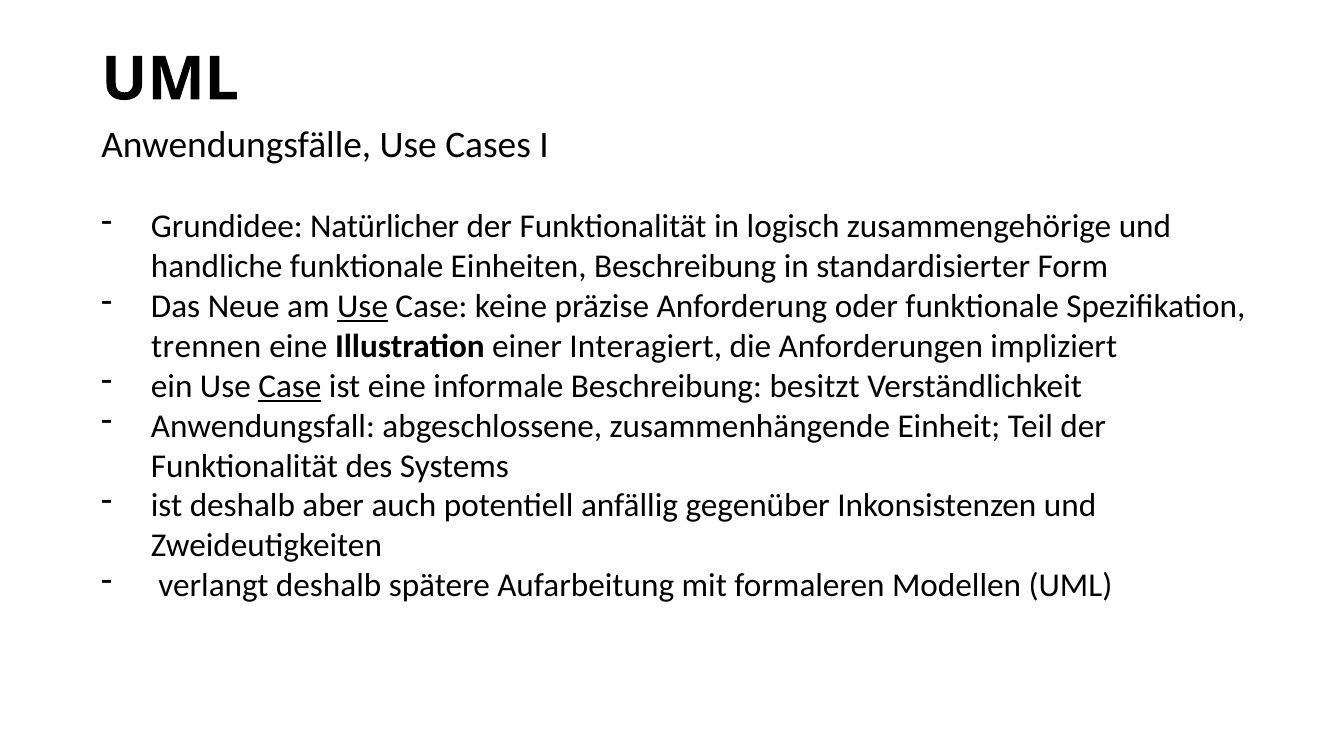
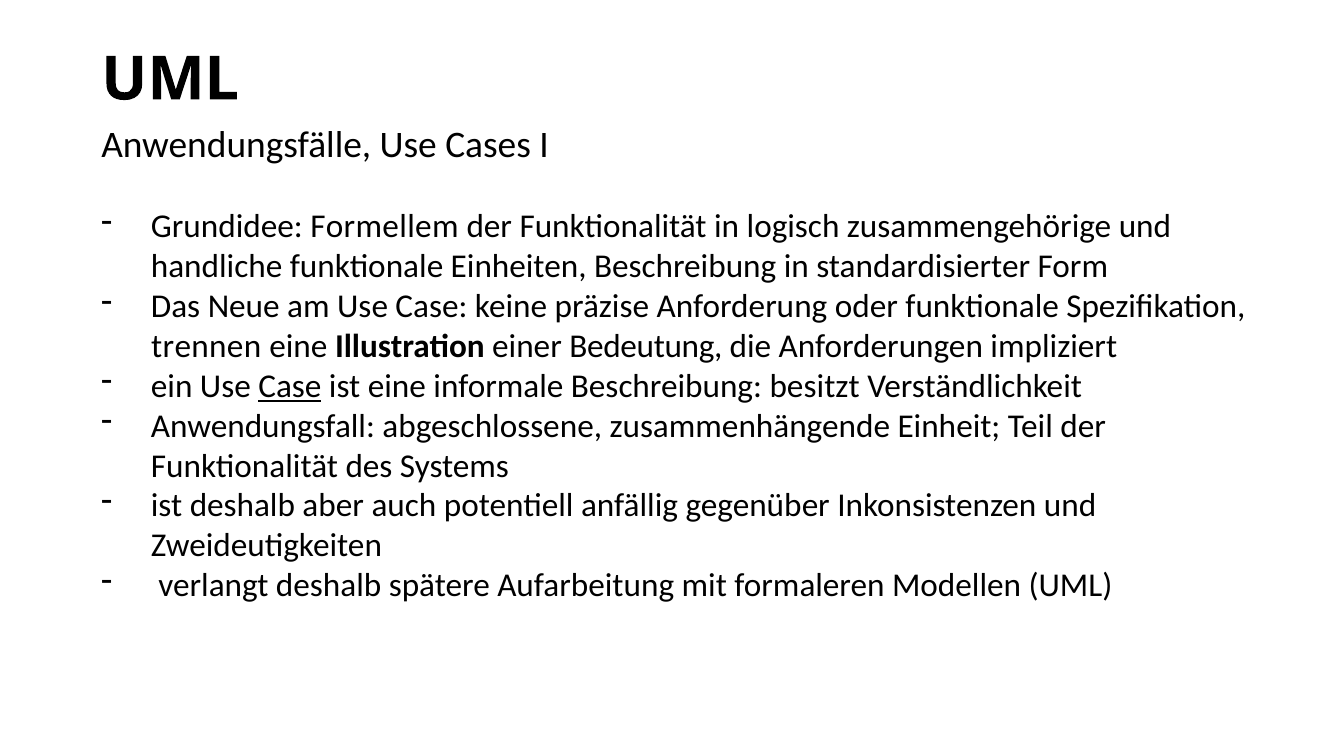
Natürlicher: Natürlicher -> Formellem (384, 227)
Use underline: present -> none (363, 306)
Interagiert: Interagiert -> Bedeutung (646, 346)
